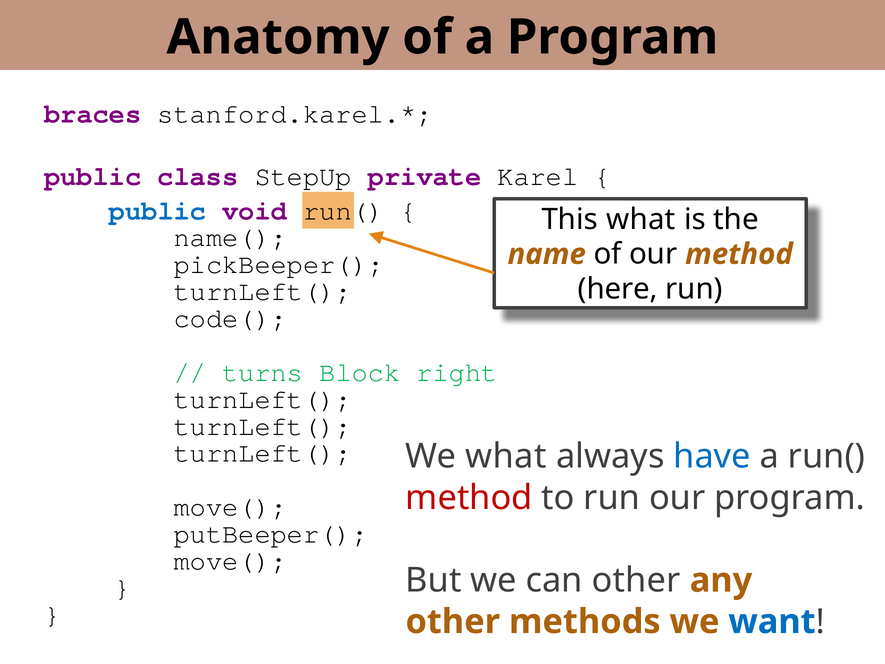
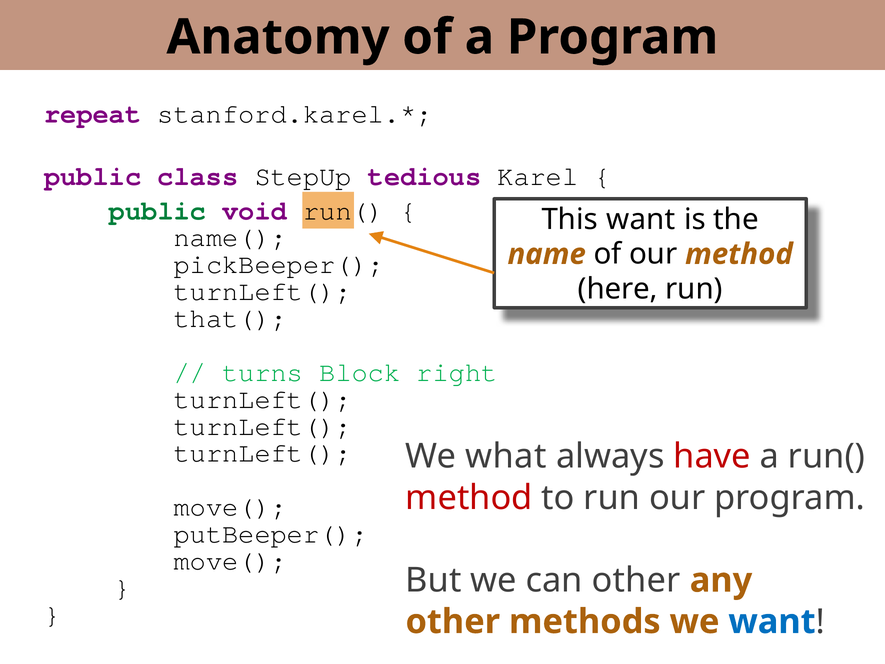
braces: braces -> repeat (93, 114)
private: private -> tedious (425, 176)
public colour: blue -> green (158, 211)
This what: what -> want (641, 219)
code(: code( -> that( (230, 318)
have colour: blue -> red (712, 456)
